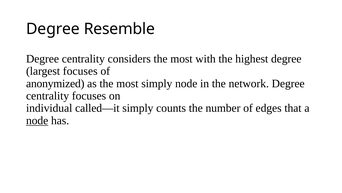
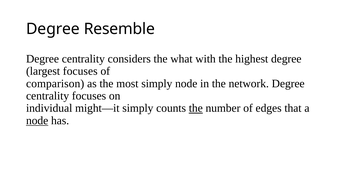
considers the most: most -> what (181, 59)
anonymized: anonymized -> comparison (55, 83)
called—it: called—it -> might—it (97, 108)
the underline: none -> present (196, 108)
